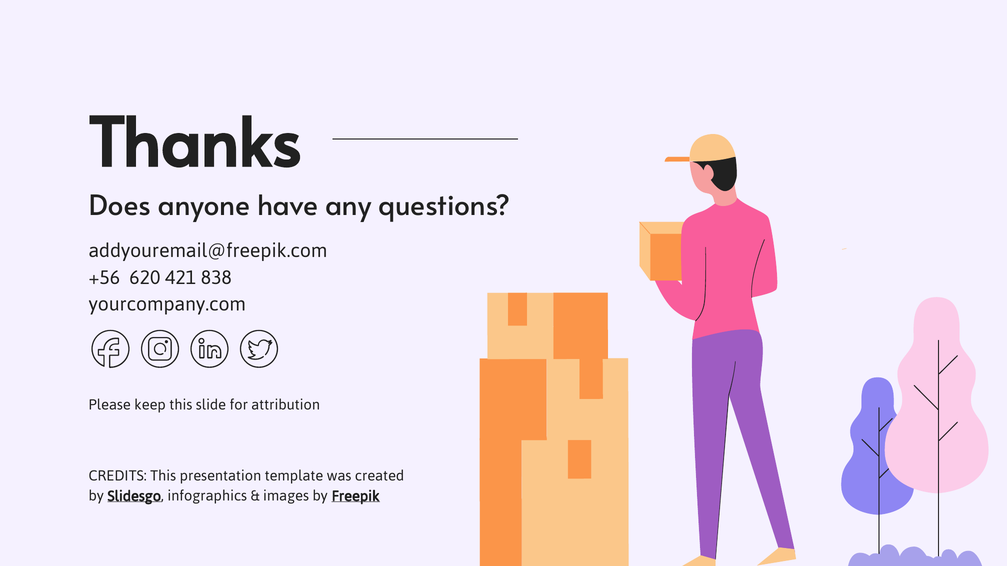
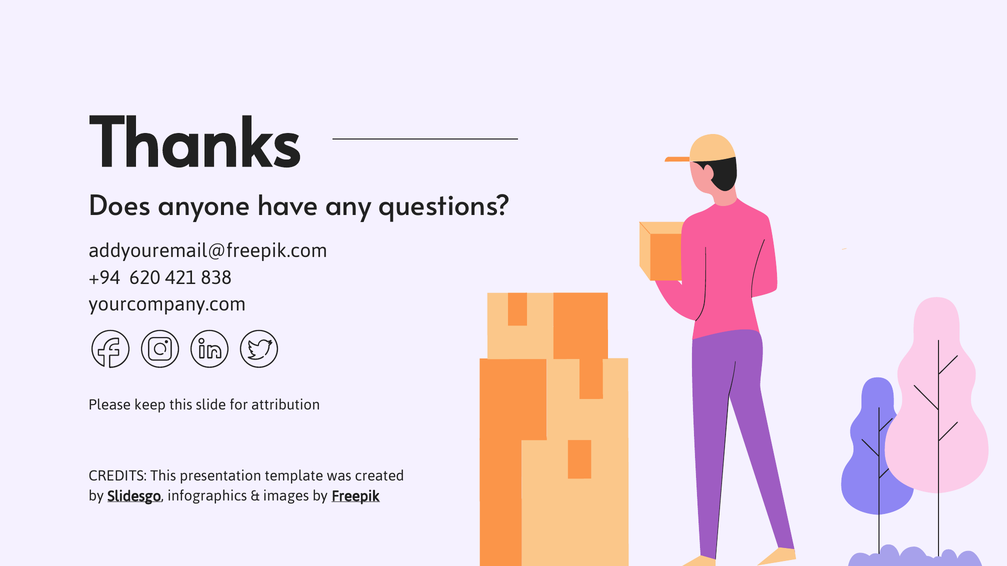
+56: +56 -> +94 (104, 277)
